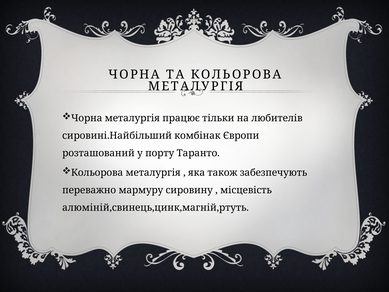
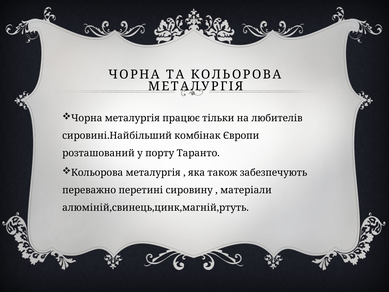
мармуру: мармуру -> перетині (141, 190)
місцевість: місцевість -> матеріали (246, 190)
